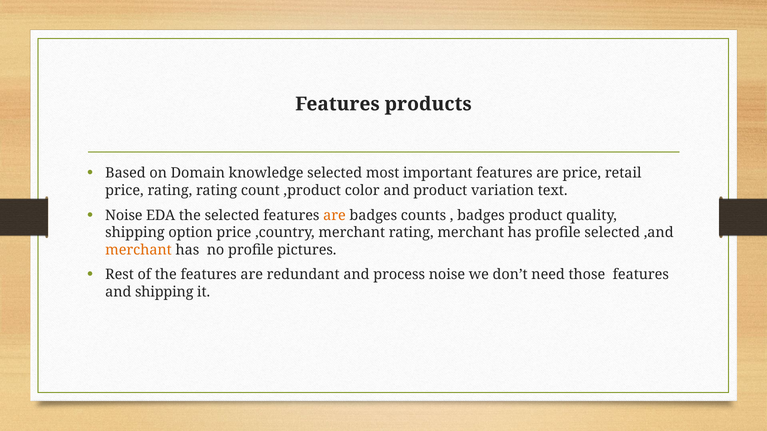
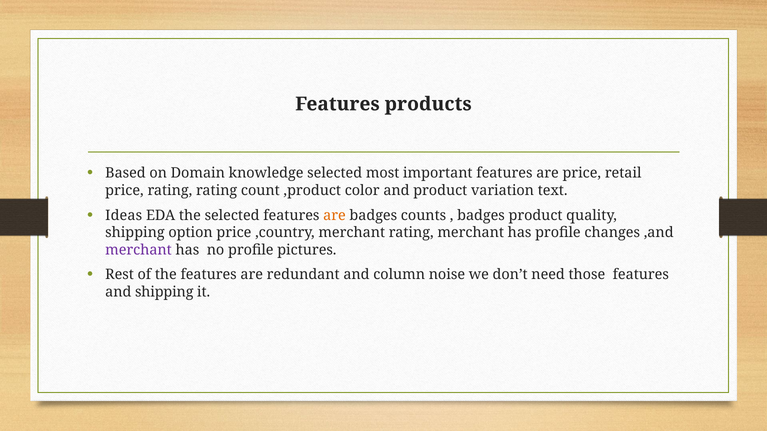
Noise: Noise -> Ideas (124, 216)
profile selected: selected -> changes (612, 233)
merchant colour: orange -> purple (139, 250)
process: process -> column (399, 275)
